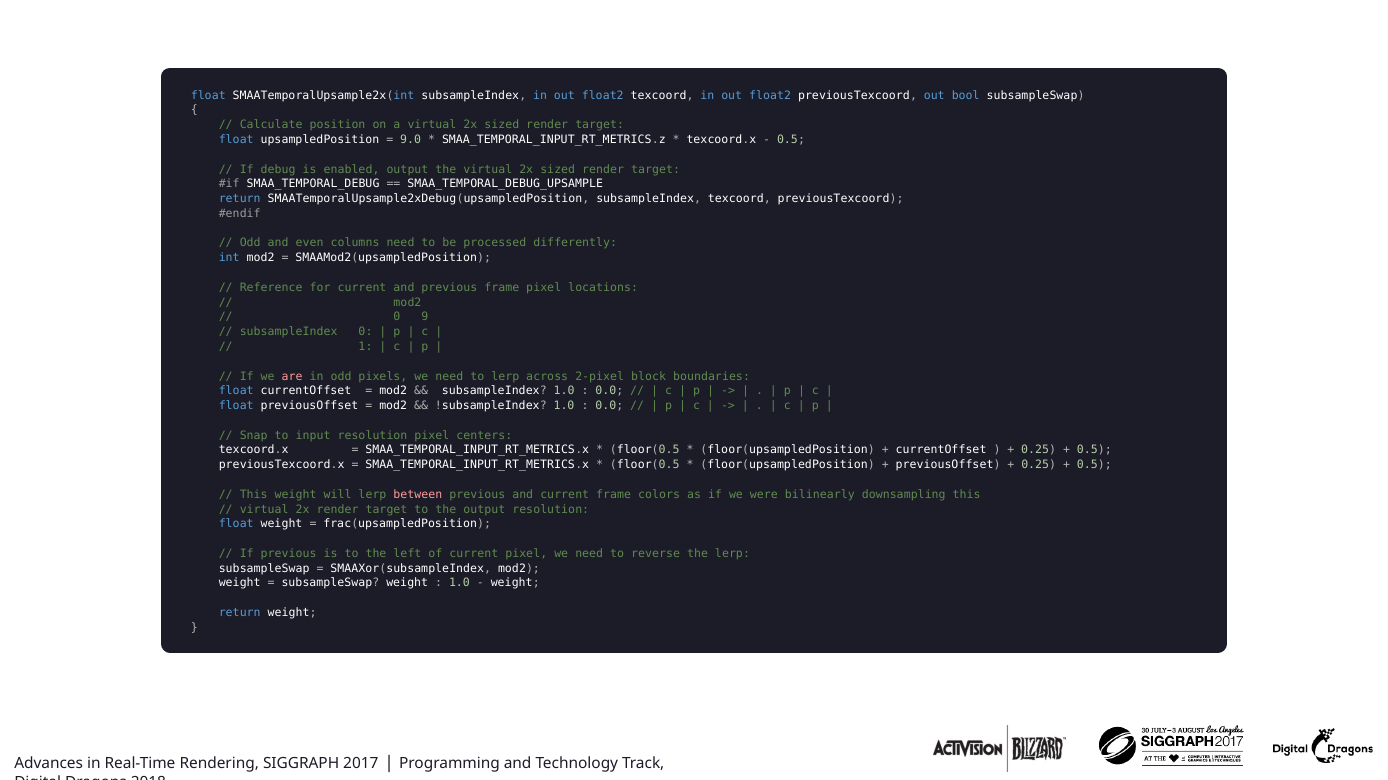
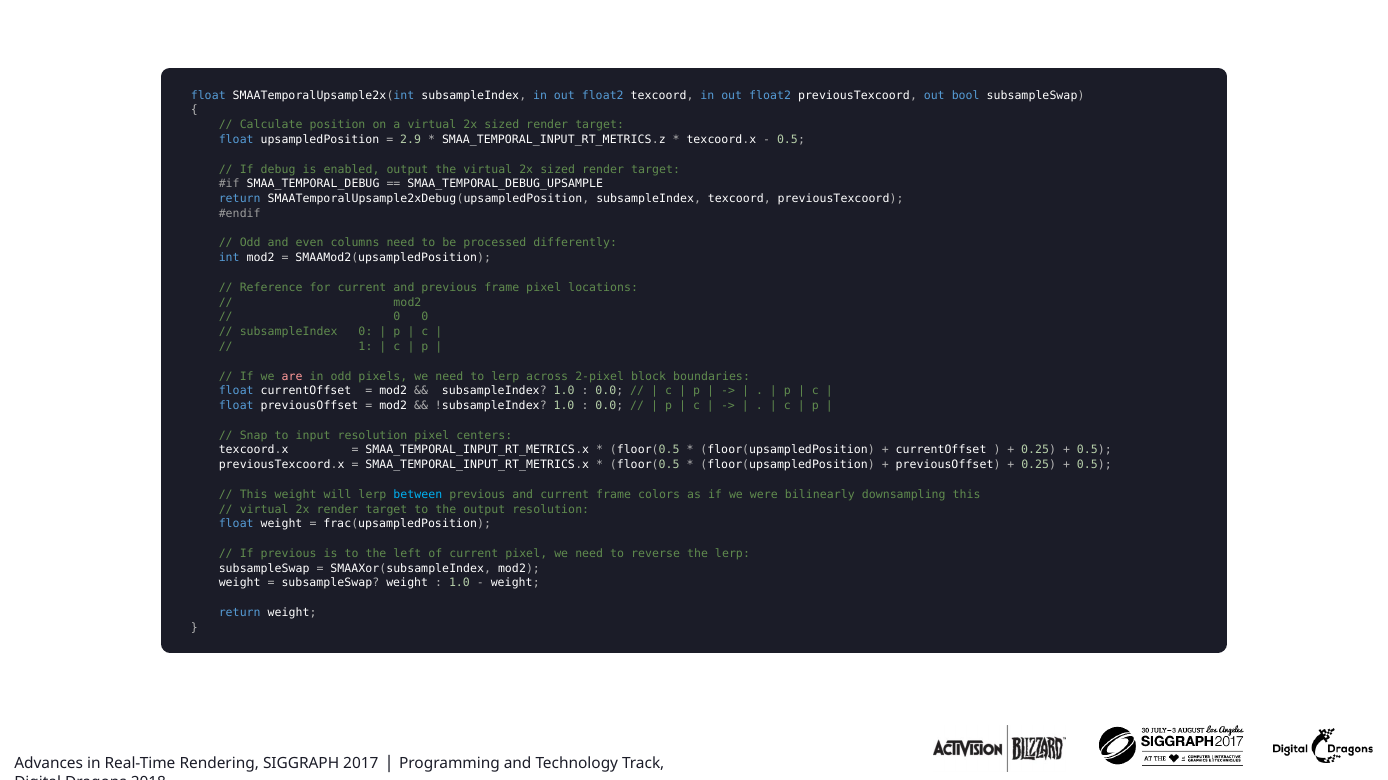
9.0: 9.0 -> 2.9 (411, 140)
0 9: 9 -> 0 (425, 317)
between colour: pink -> light blue (418, 495)
